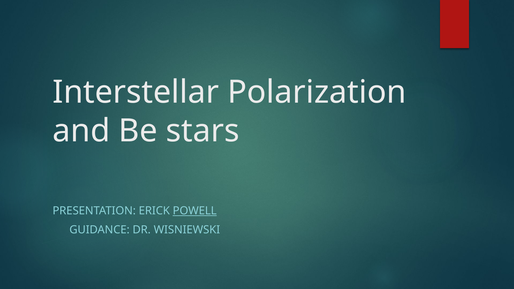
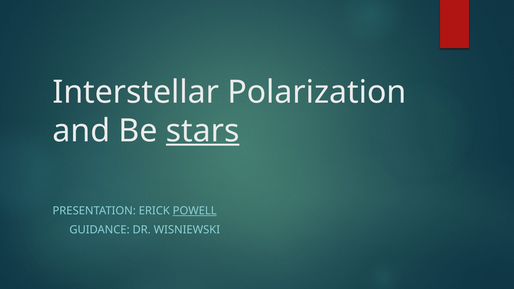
stars underline: none -> present (203, 131)
